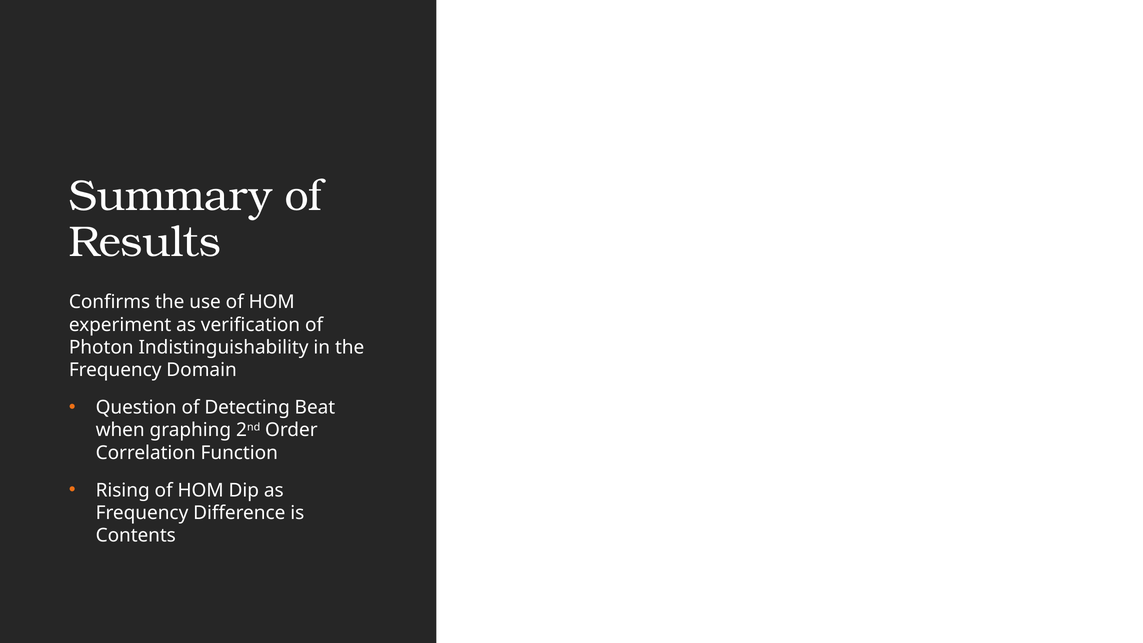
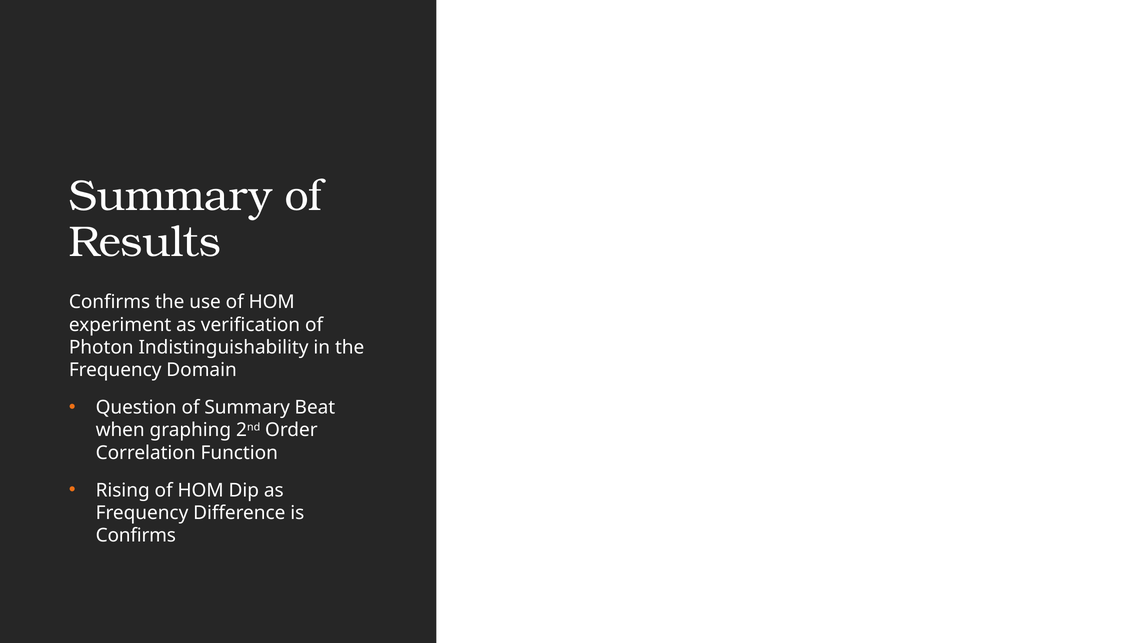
of Detecting: Detecting -> Summary (247, 407)
Contents: Contents -> Confirms (136, 536)
